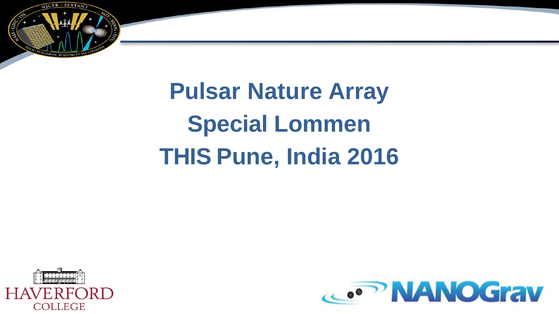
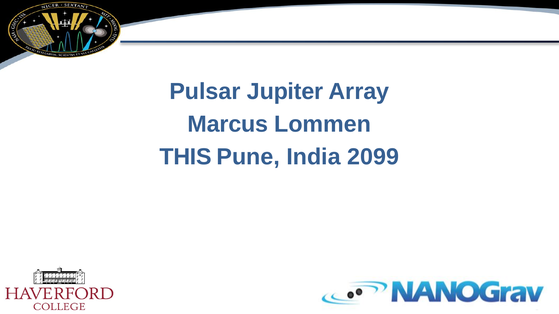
Nature: Nature -> Jupiter (285, 92)
Special: Special -> Marcus (228, 124)
2016: 2016 -> 2099 (373, 157)
